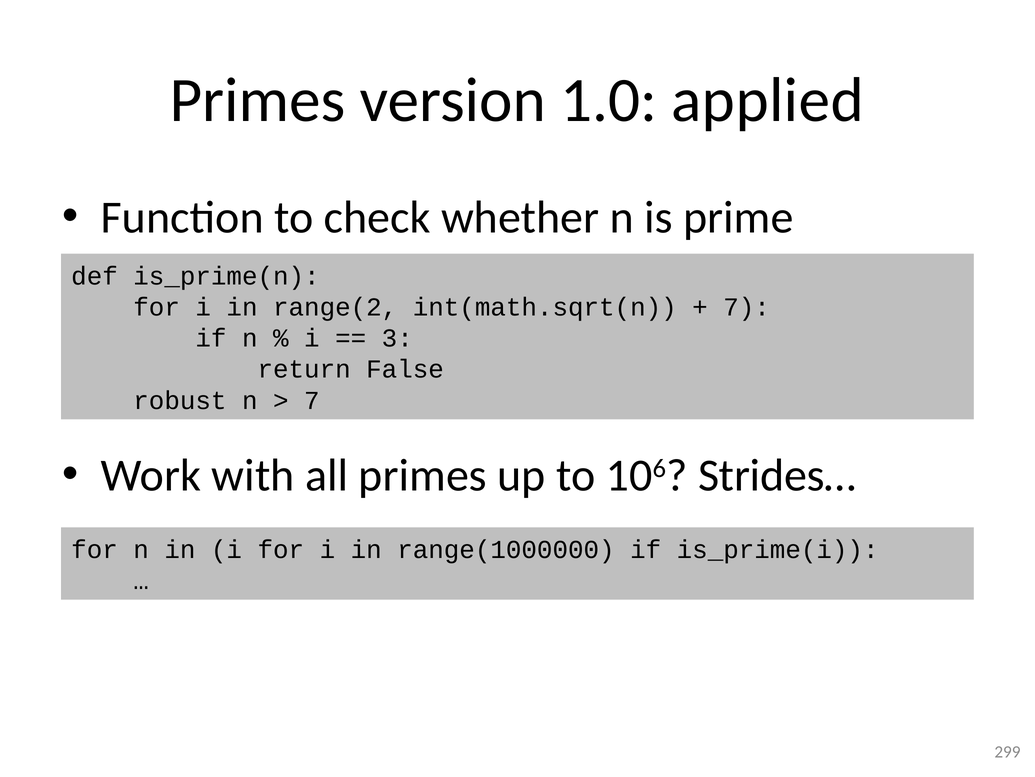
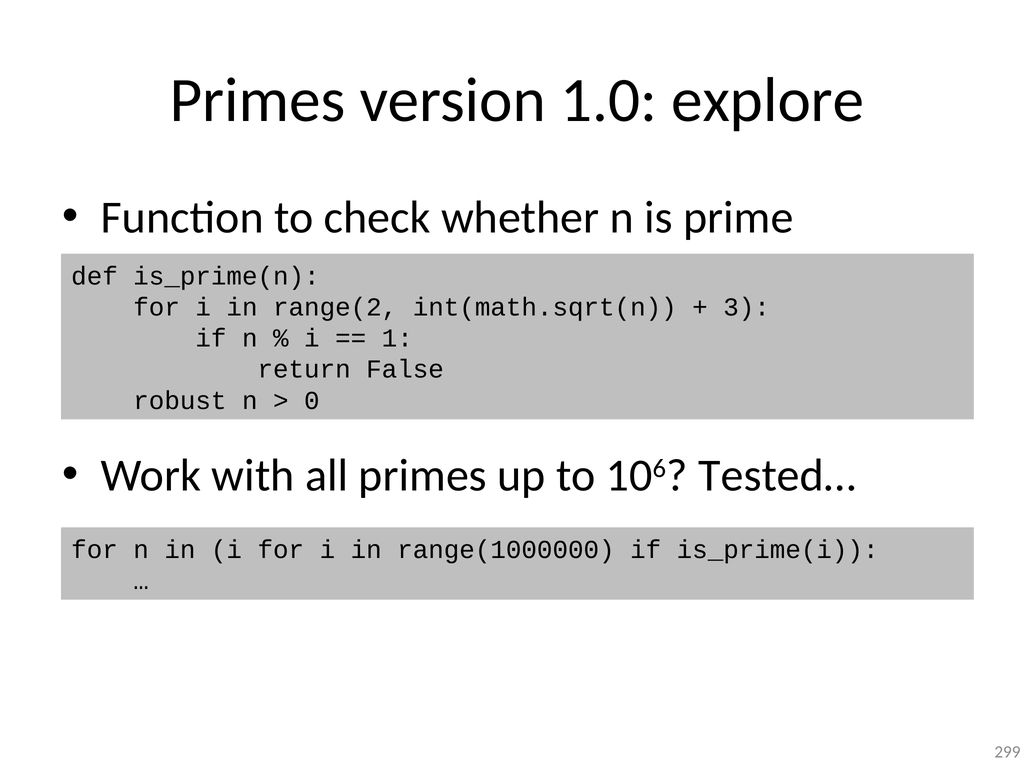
applied: applied -> explore (768, 100)
7: 7 -> 3 (747, 307)
3: 3 -> 1 (397, 338)
7: 7 -> 0 (312, 400)
Strides…: Strides… -> Tested… (777, 475)
